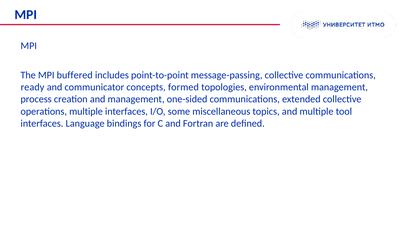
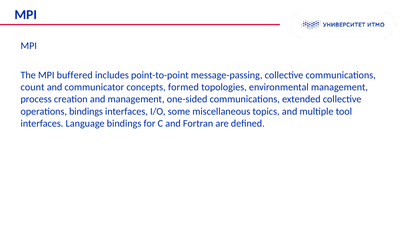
ready: ready -> count (33, 87)
operations multiple: multiple -> bindings (86, 111)
